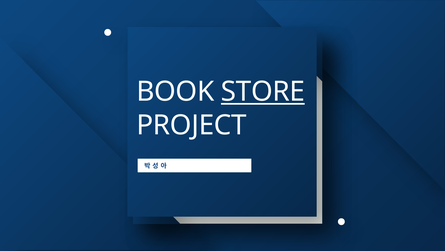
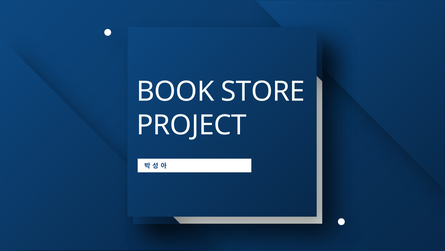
STORE underline: present -> none (263, 91)
